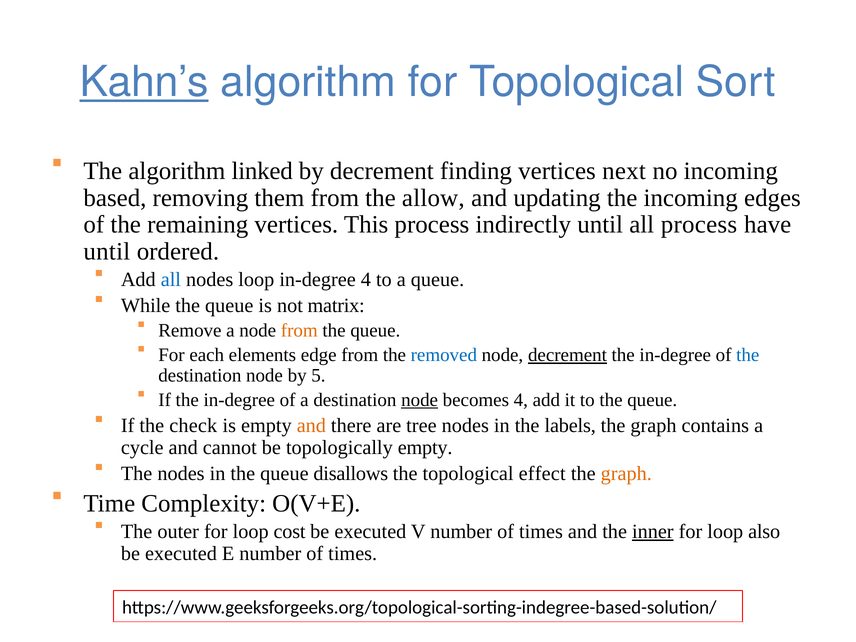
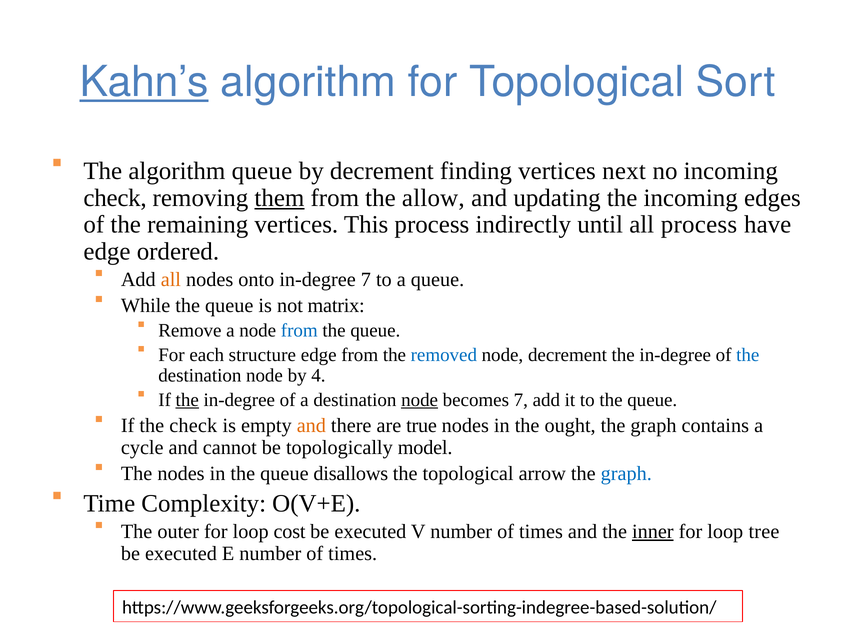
algorithm linked: linked -> queue (262, 171)
based: based -> check (115, 198)
them underline: none -> present (279, 198)
until: until -> edge (107, 252)
all colour: blue -> orange (171, 280)
nodes loop: loop -> onto (256, 280)
in-degree 4: 4 -> 7 (366, 280)
from colour: orange -> blue (299, 331)
elements: elements -> structure (262, 355)
decrement underline: present -> none (567, 355)
5: 5 -> 4 (318, 376)
the underline: none -> present (187, 400)
becomes 4: 4 -> 7 (521, 400)
tree: tree -> true (422, 426)
labels: labels -> ought (570, 426)
topologically empty: empty -> model (425, 447)
effect: effect -> arrow (542, 473)
graph colour: orange -> blue (626, 473)
also: also -> tree (764, 532)
